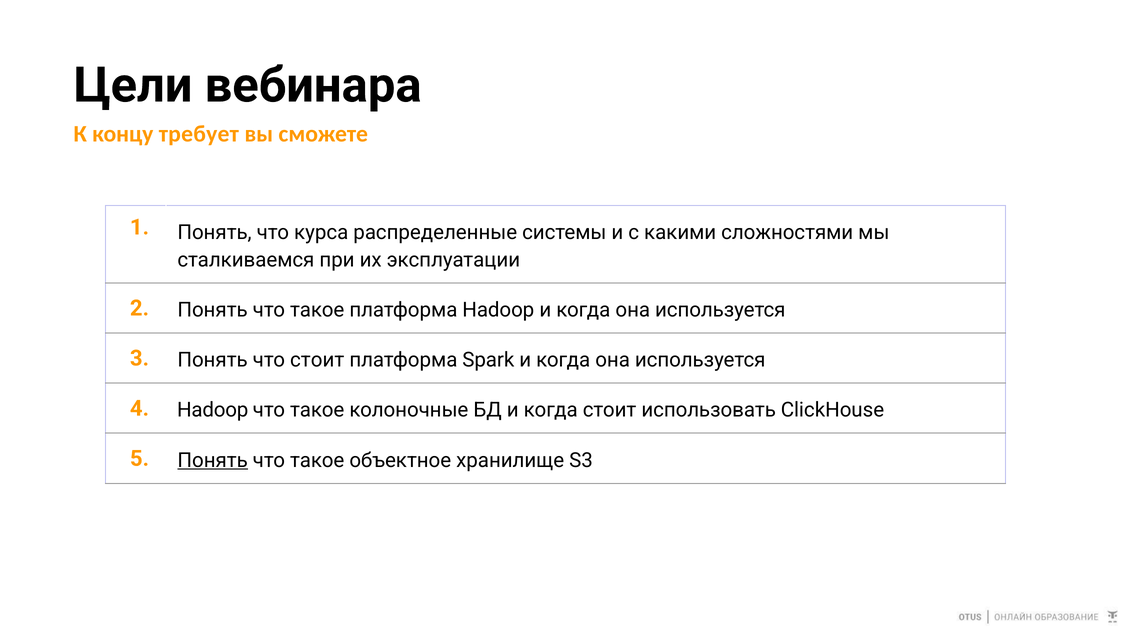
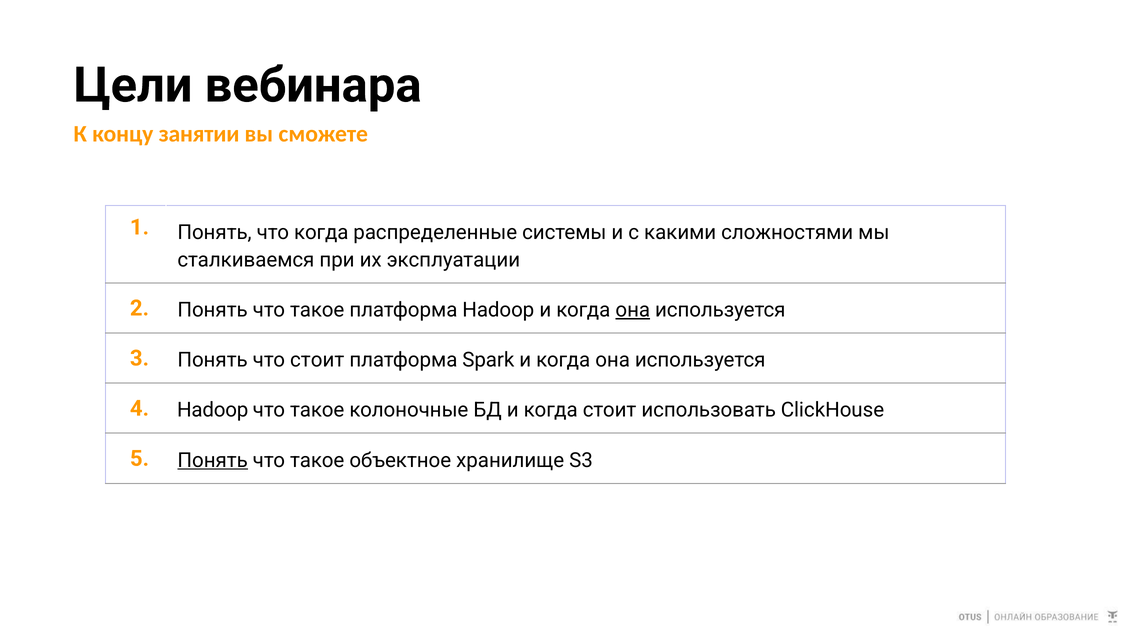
требует: требует -> занятии (199, 134)
что курса: курса -> когда (321, 232)
она underline: none -> present (633, 310)
